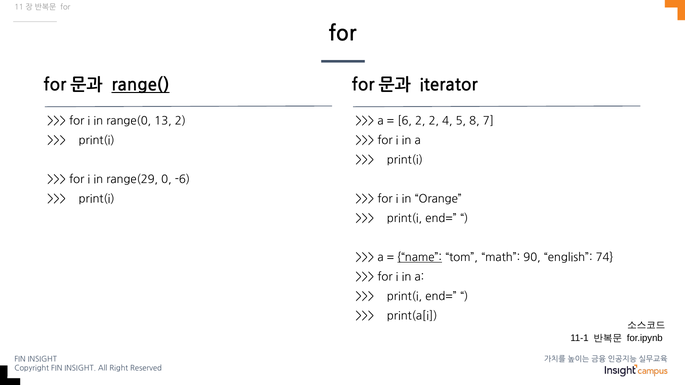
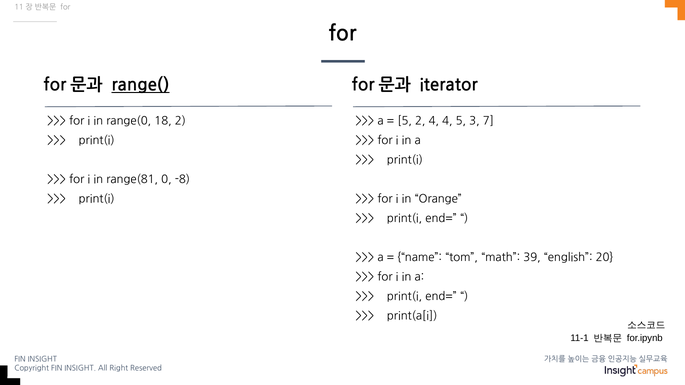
13: 13 -> 18 (163, 121)
6: 6 -> 5 (405, 121)
2 2: 2 -> 4 (434, 121)
8: 8 -> 3 (474, 121)
range(29: range(29 -> range(81 (132, 180)
-6: -6 -> -8 (182, 180)
name underline: present -> none (420, 258)
90: 90 -> 39 (532, 258)
74: 74 -> 20 (604, 258)
